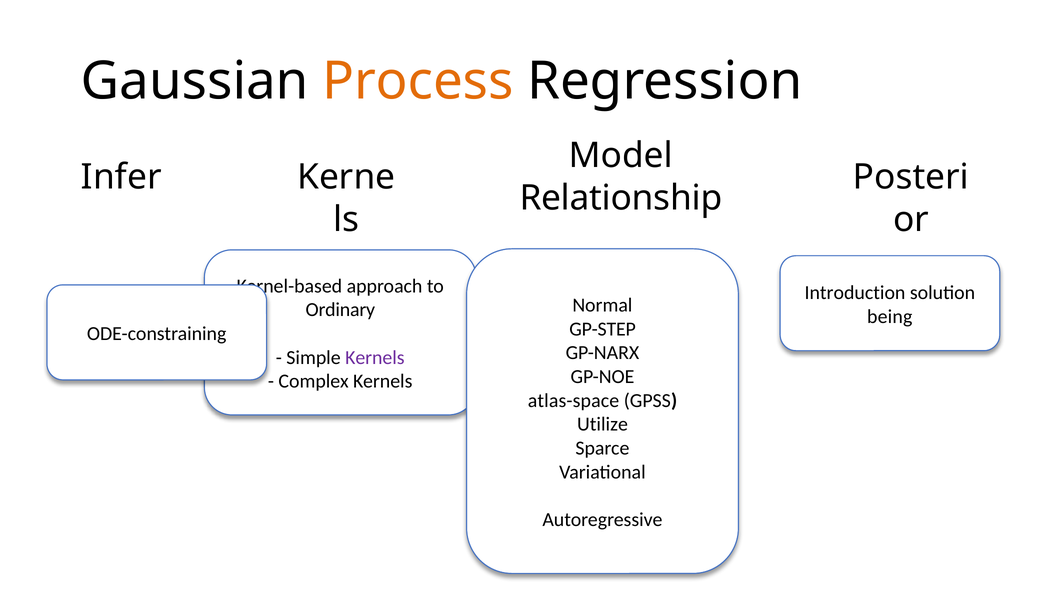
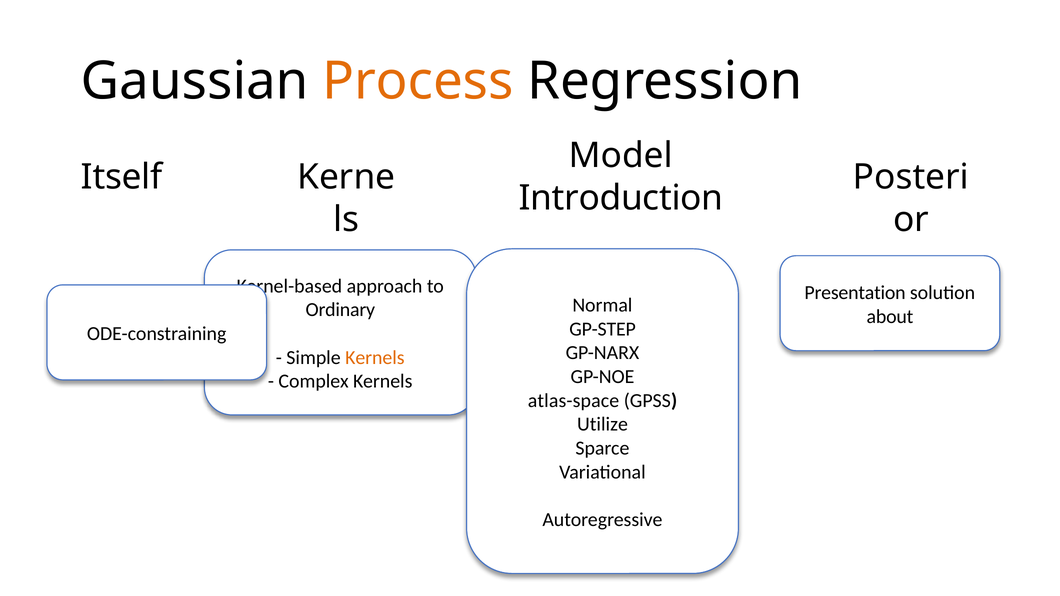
Infer: Infer -> Itself (122, 177)
Relationship: Relationship -> Introduction (621, 198)
Introduction: Introduction -> Presentation (855, 293)
being: being -> about (890, 317)
Kernels colour: purple -> orange (375, 358)
